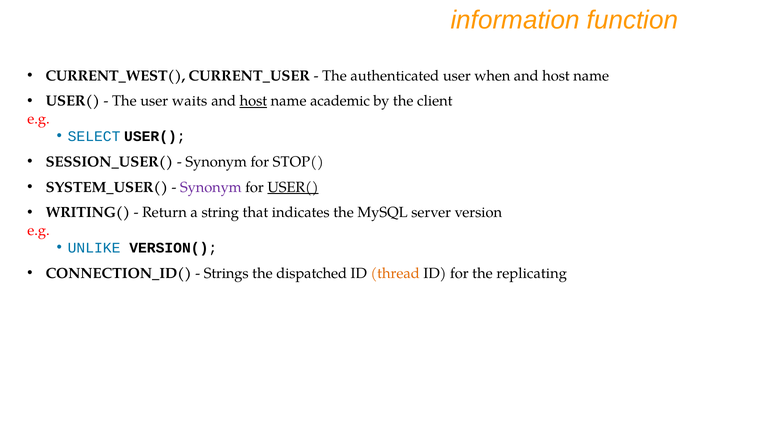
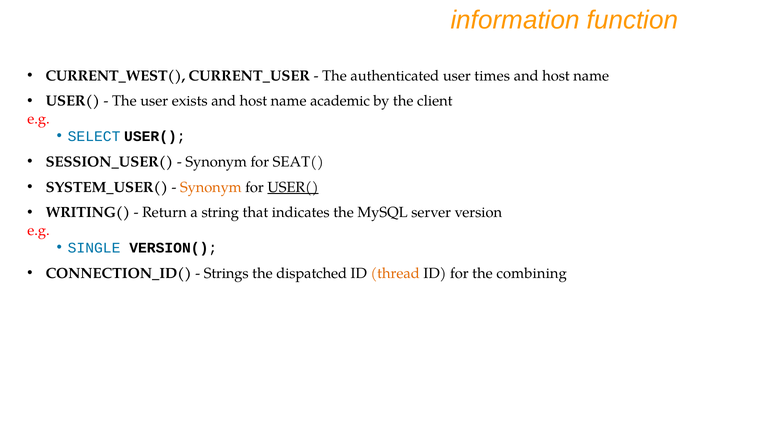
when: when -> times (492, 76)
waits: waits -> exists (190, 101)
host underline: present -> none (253, 101)
STOP(: STOP( -> SEAT( (298, 162)
Synonym colour: purple -> orange (211, 187)
UNLIKE: UNLIKE -> SINGLE (94, 248)
replicating: replicating -> combining (532, 273)
